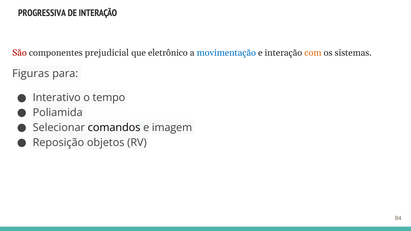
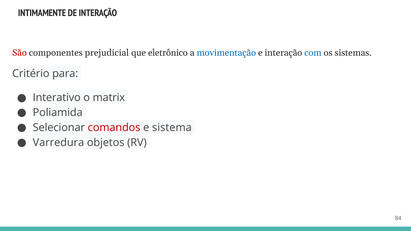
PROGRESSIVA: PROGRESSIVA -> INTIMAMENTE (42, 13)
com colour: orange -> blue (313, 53)
Figuras: Figuras -> Critério (31, 74)
tempo: tempo -> matrix (109, 98)
comandos colour: black -> red (114, 128)
imagem: imagem -> sistema (172, 128)
Reposição: Reposição -> Varredura (58, 143)
